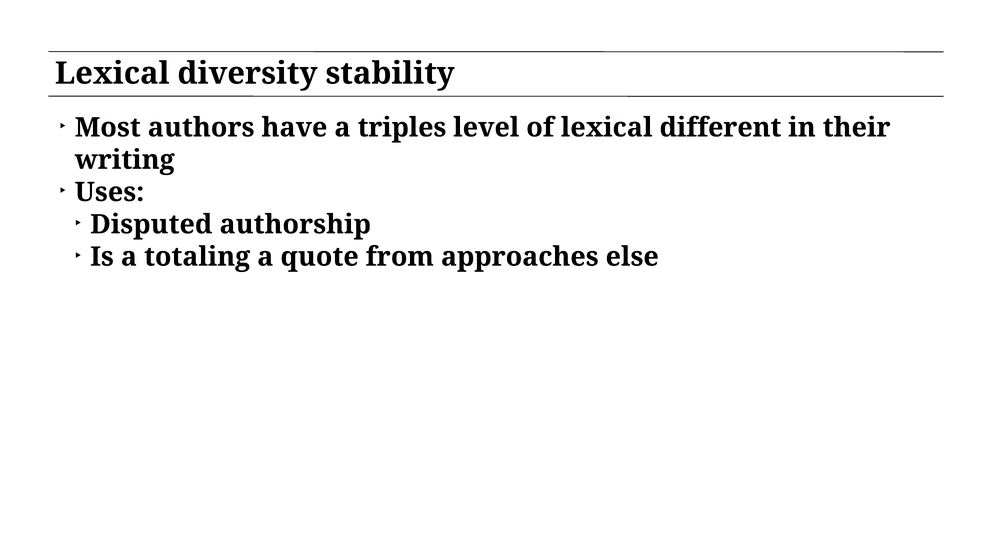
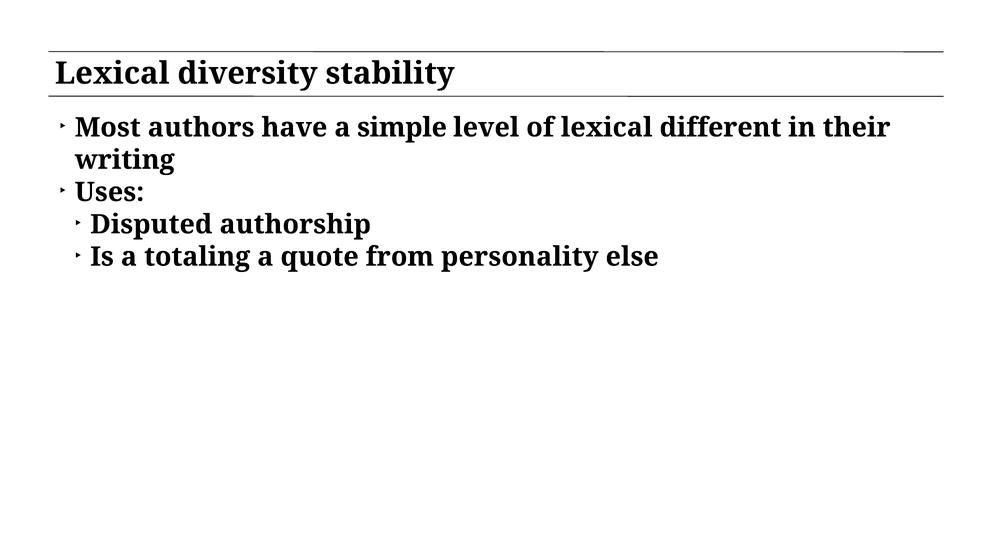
triples: triples -> simple (402, 128)
approaches: approaches -> personality (520, 257)
